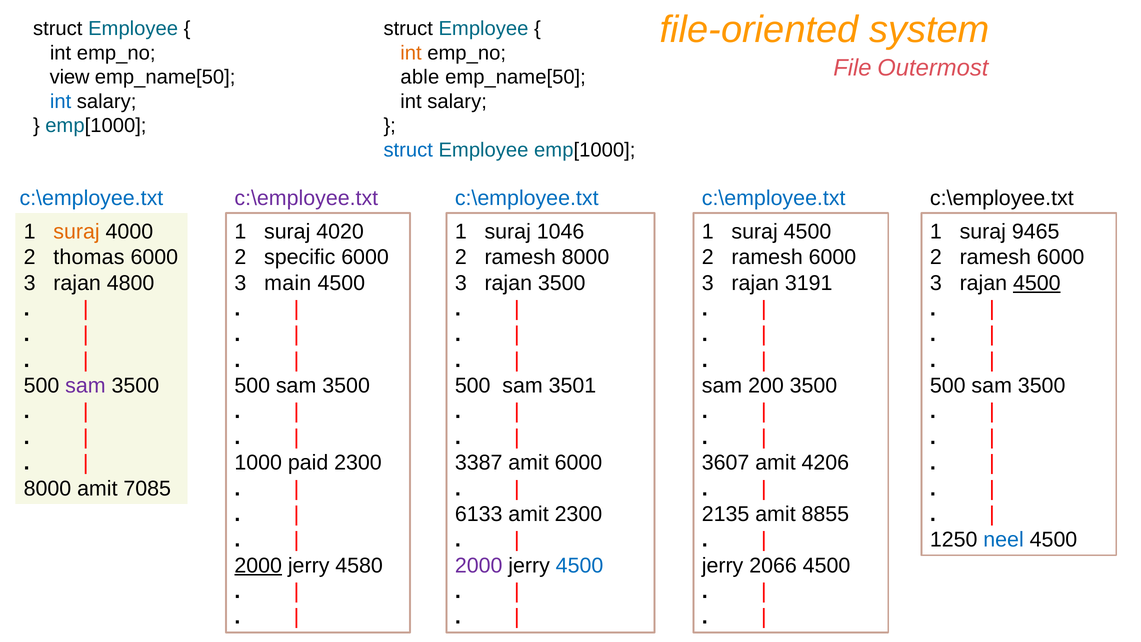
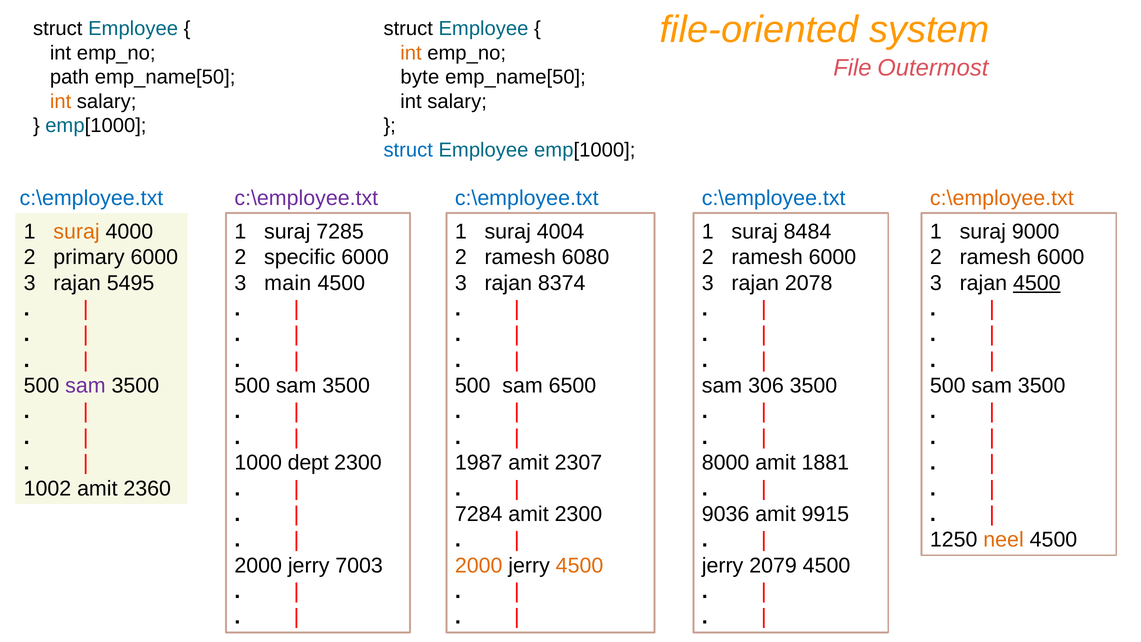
view: view -> path (70, 77)
able: able -> byte (420, 77)
int colour: blue -> orange (61, 101)
c:\employee.txt colour: black -> orange (1002, 198)
4020: 4020 -> 7285 (340, 232)
1046: 1046 -> 4004 (561, 232)
suraj 4500: 4500 -> 8484 (808, 232)
9465: 9465 -> 9000 (1036, 232)
thomas: thomas -> primary (89, 257)
ramesh 8000: 8000 -> 6080 (586, 257)
4800: 4800 -> 5495 (131, 283)
rajan 3500: 3500 -> 8374 (562, 283)
3191: 3191 -> 2078 (809, 283)
3501: 3501 -> 6500 (572, 386)
200: 200 -> 306 (766, 386)
paid: paid -> dept (308, 463)
3387: 3387 -> 1987 (479, 463)
amit 6000: 6000 -> 2307 (578, 463)
3607: 3607 -> 8000 (726, 463)
4206: 4206 -> 1881 (825, 463)
8000: 8000 -> 1002 (47, 488)
7085: 7085 -> 2360 (147, 488)
6133: 6133 -> 7284 (479, 514)
2135: 2135 -> 9036 (726, 514)
8855: 8855 -> 9915 (825, 514)
neel colour: blue -> orange (1004, 540)
2000 underline: present -> none (258, 565)
4580: 4580 -> 7003 (359, 565)
2000 colour: purple -> orange (479, 565)
4500 colour: blue -> orange (580, 565)
2066: 2066 -> 2079 (773, 565)
